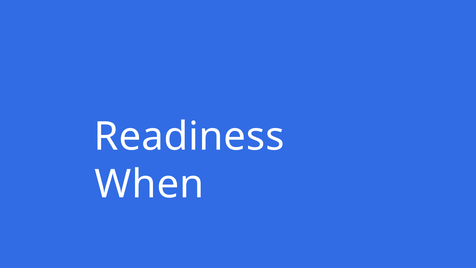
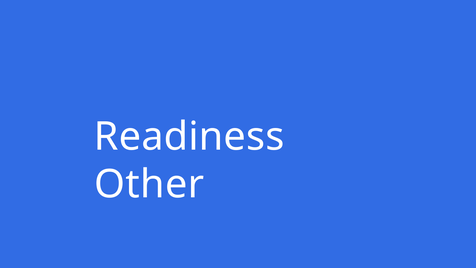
When: When -> Other (149, 184)
